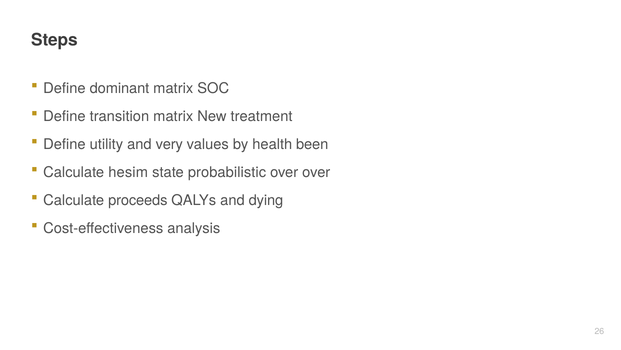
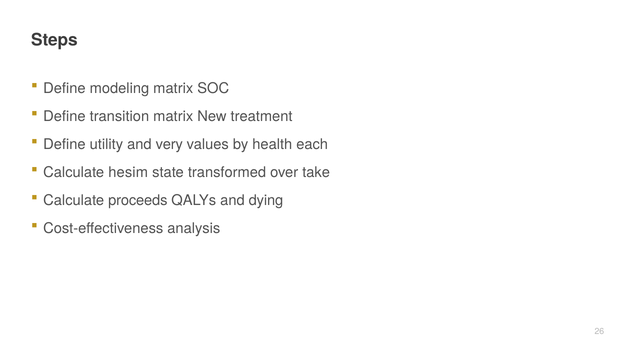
dominant: dominant -> modeling (119, 88)
been: been -> each (312, 144)
probabilistic: probabilistic -> transformed (227, 172)
over over: over -> take (316, 172)
